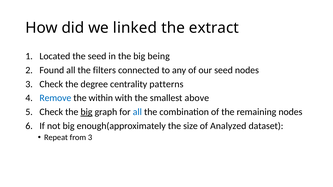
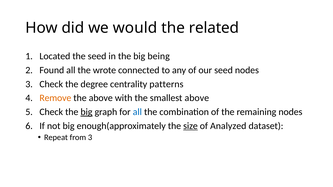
linked: linked -> would (135, 28)
extract: extract -> related (214, 28)
filters: filters -> wrote (104, 70)
Remove colour: blue -> orange (55, 98)
the within: within -> above (101, 98)
size underline: none -> present (190, 126)
